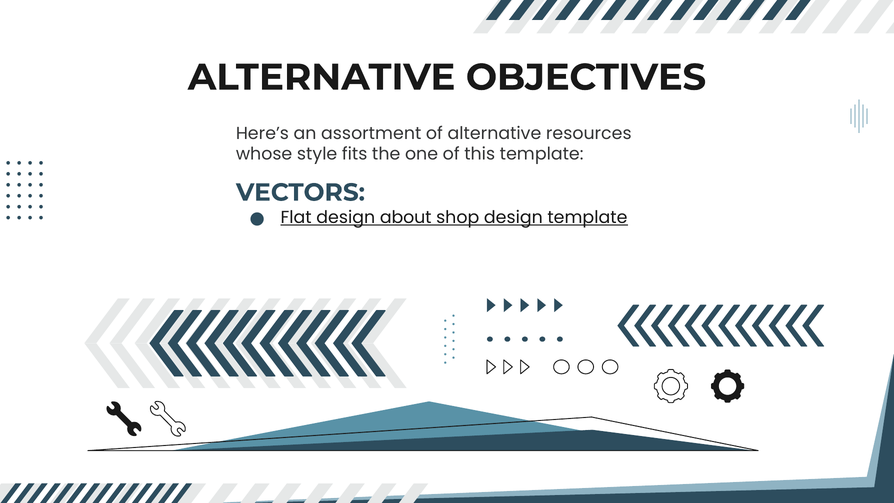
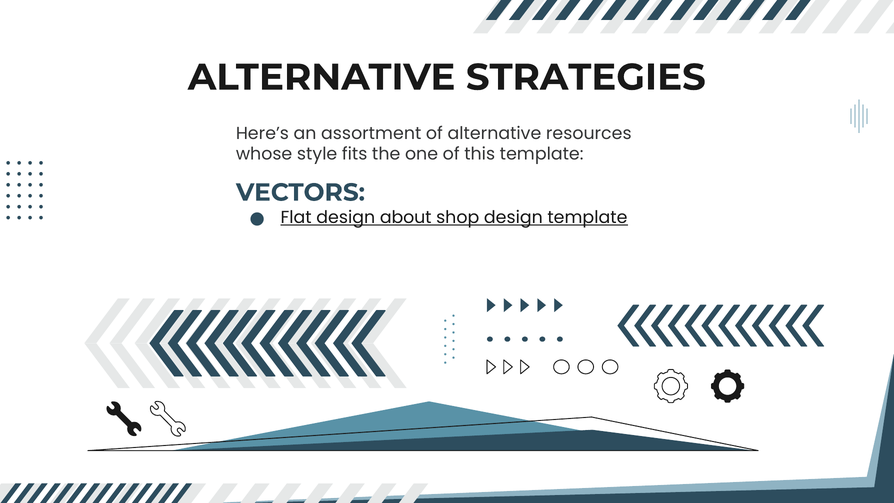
OBJECTIVES: OBJECTIVES -> STRATEGIES (586, 77)
